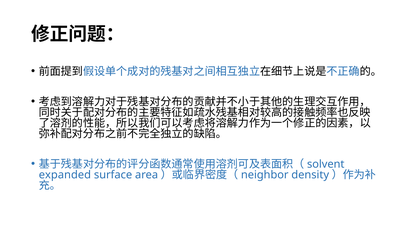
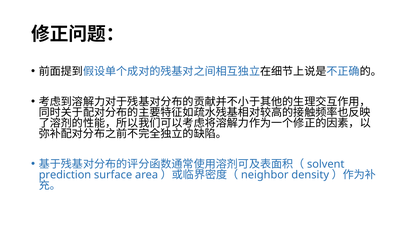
expanded: expanded -> prediction (65, 175)
